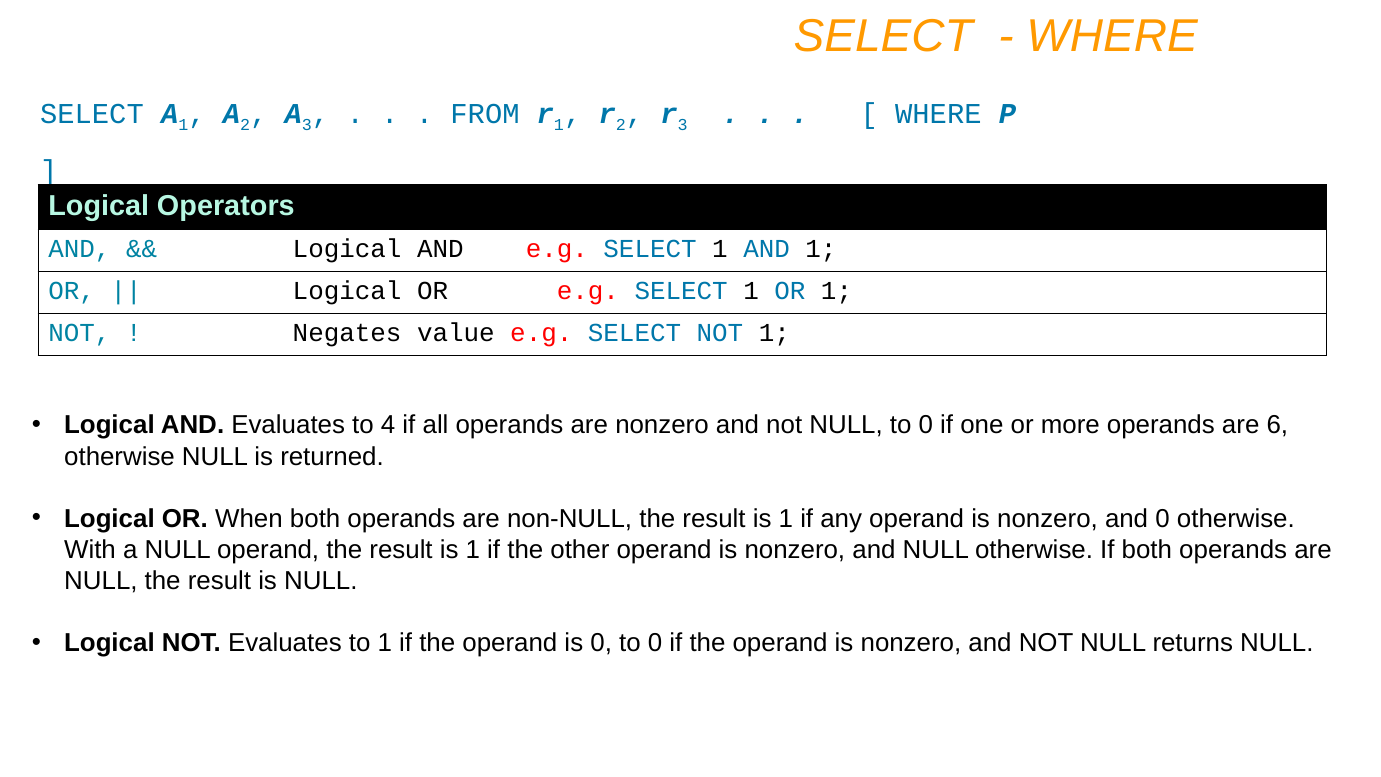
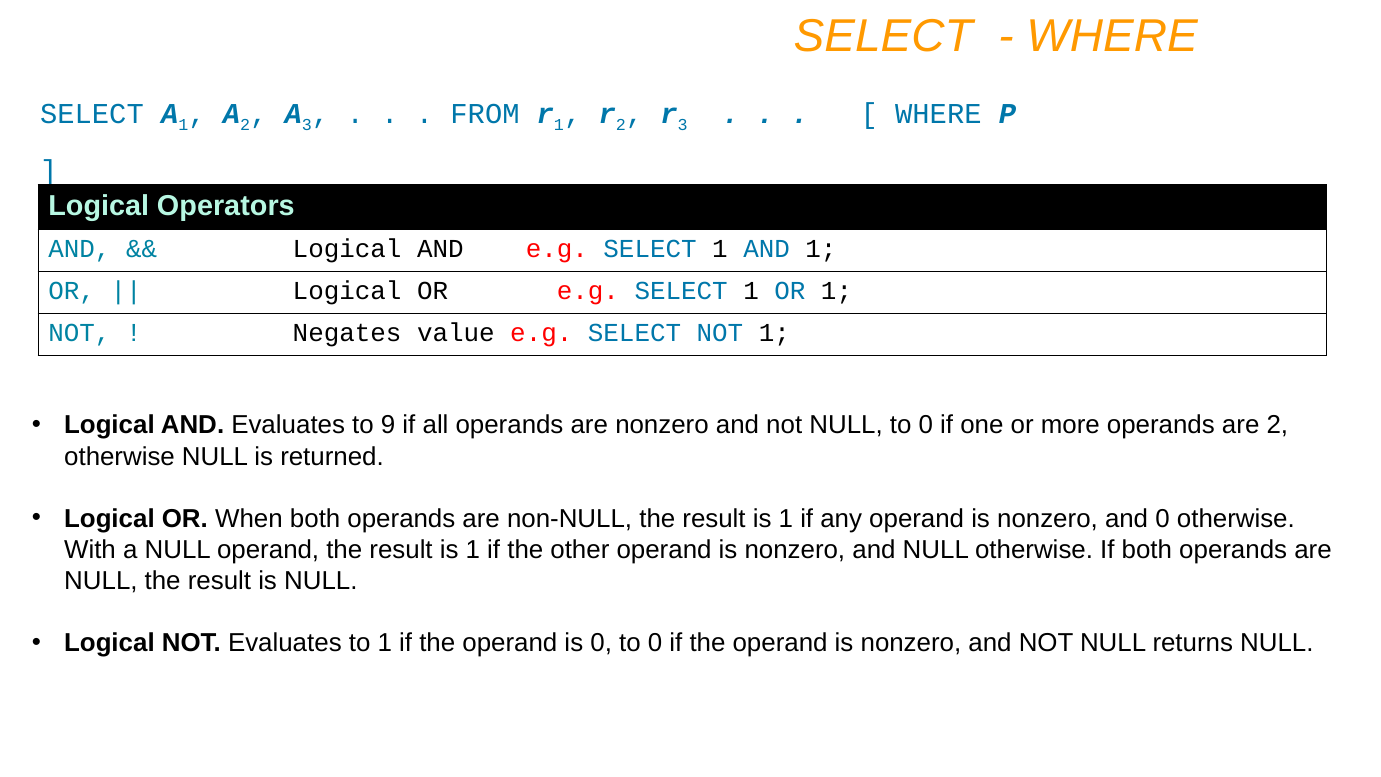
4: 4 -> 9 (388, 425)
are 6: 6 -> 2 (1277, 425)
